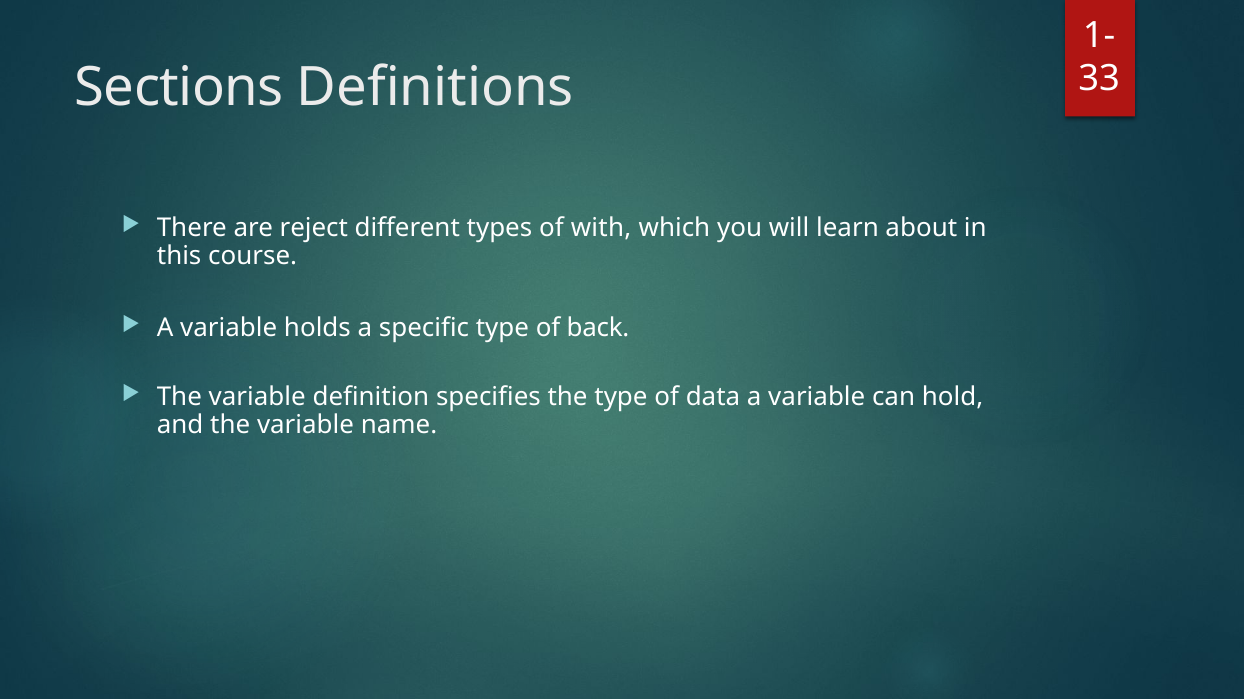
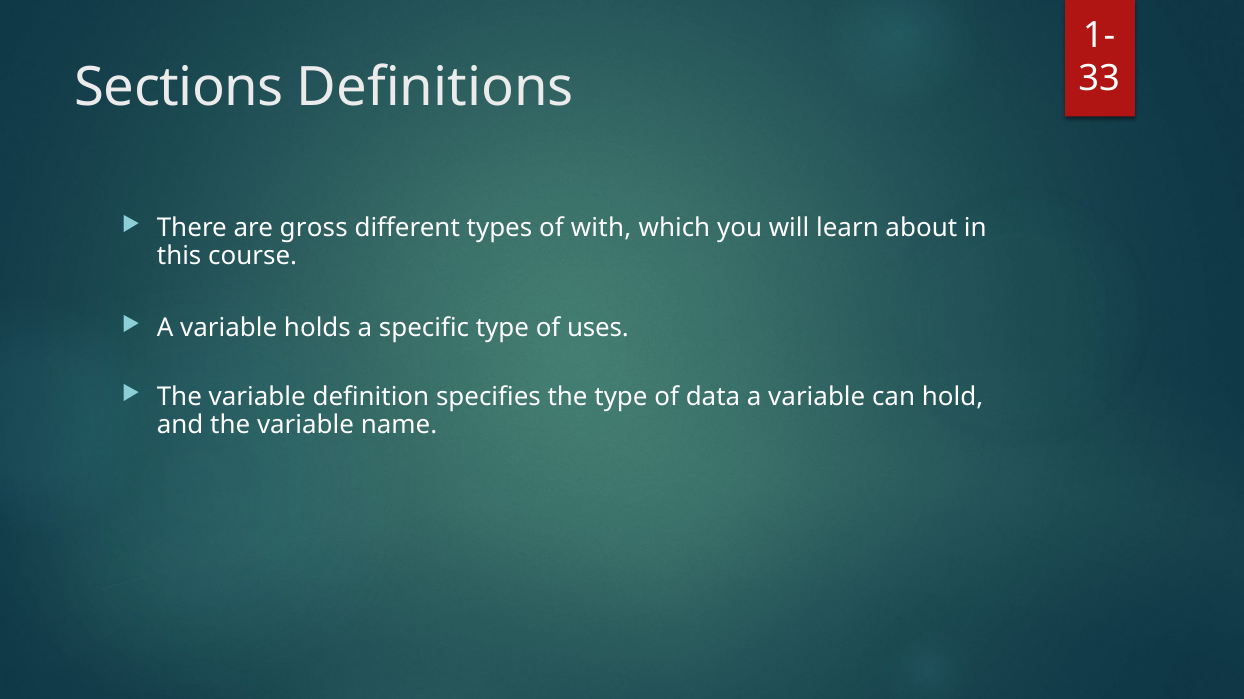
reject: reject -> gross (314, 228)
back: back -> uses (598, 328)
